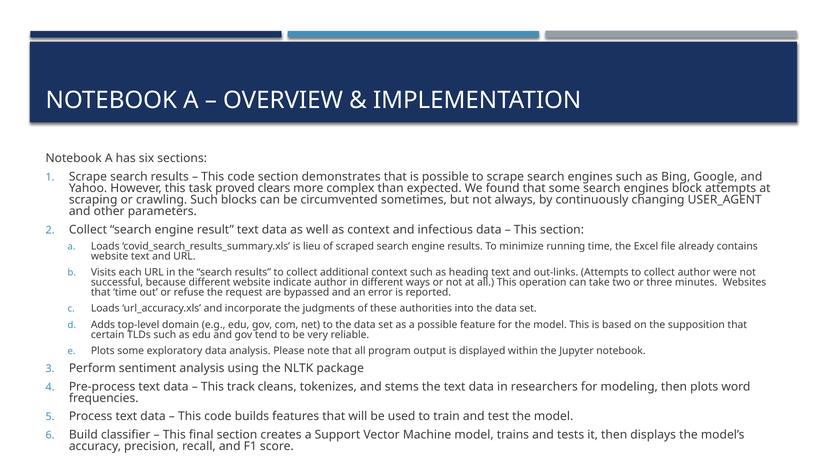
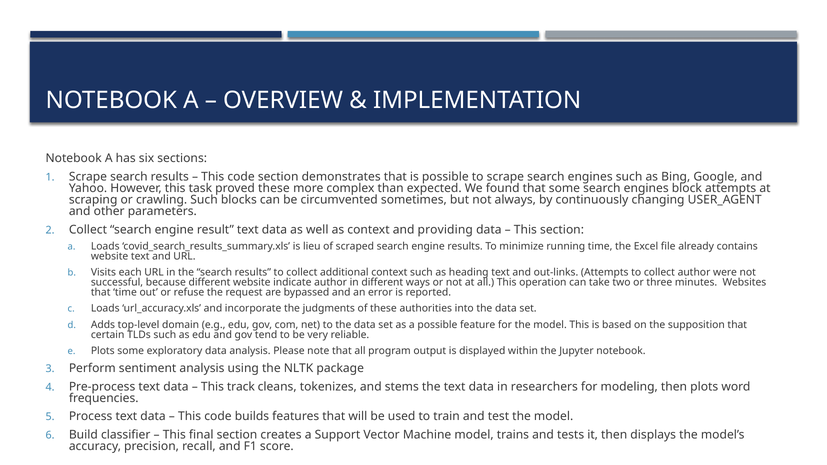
proved clears: clears -> these (274, 188)
infectious: infectious -> providing (445, 230)
